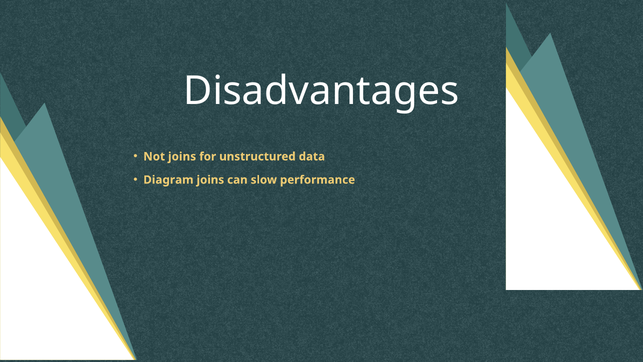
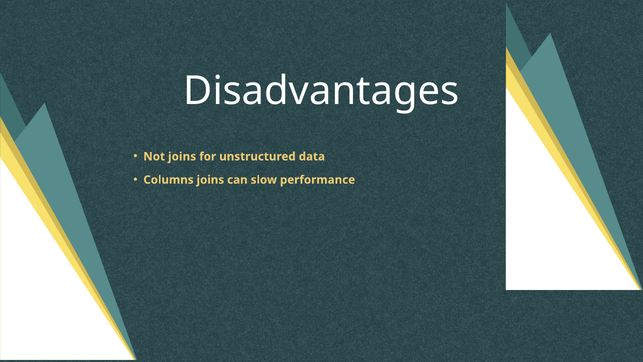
Diagram: Diagram -> Columns (168, 180)
